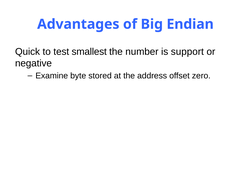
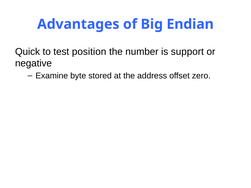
smallest: smallest -> position (89, 52)
